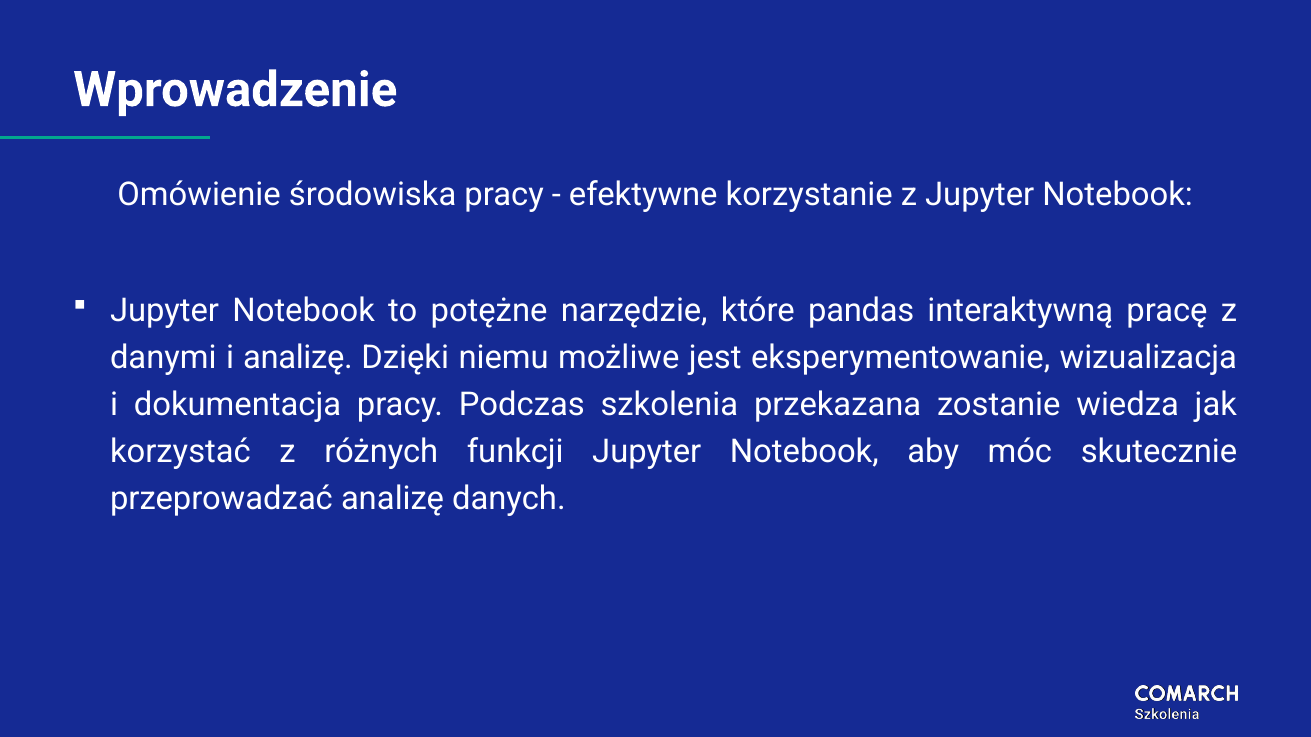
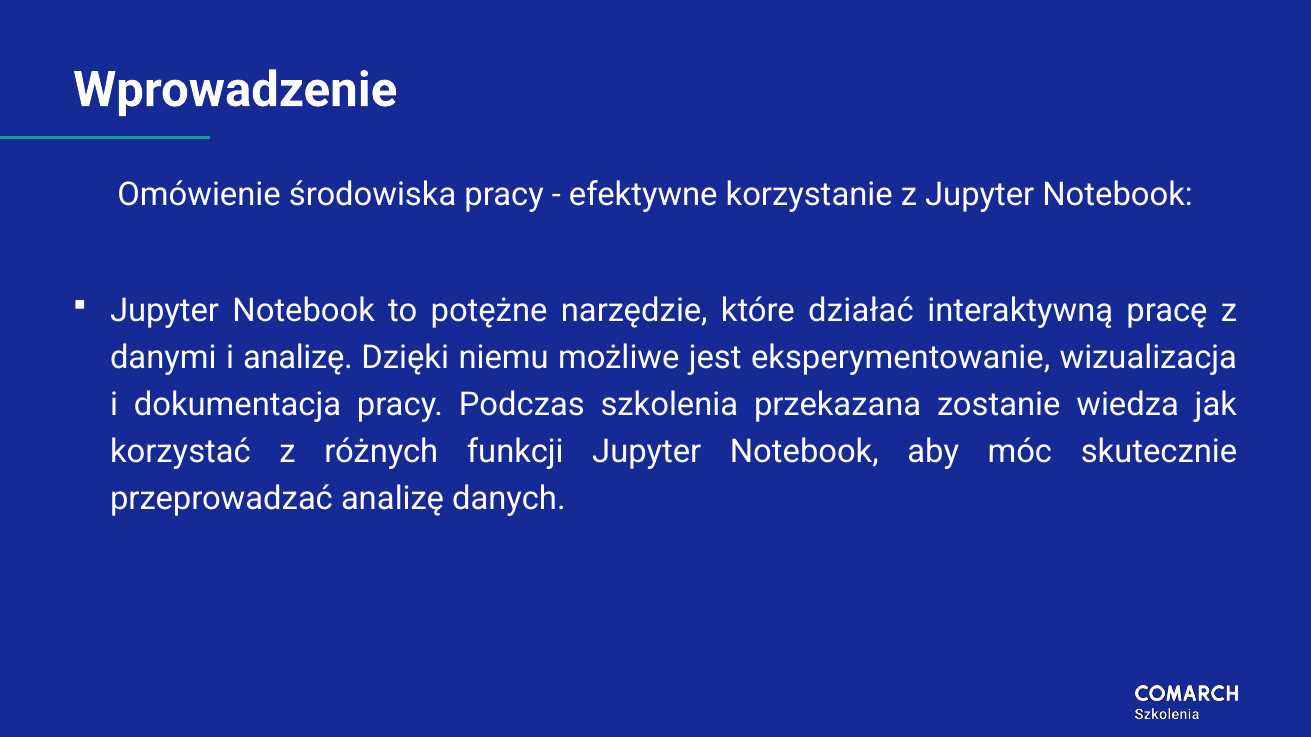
pandas: pandas -> działać (861, 311)
